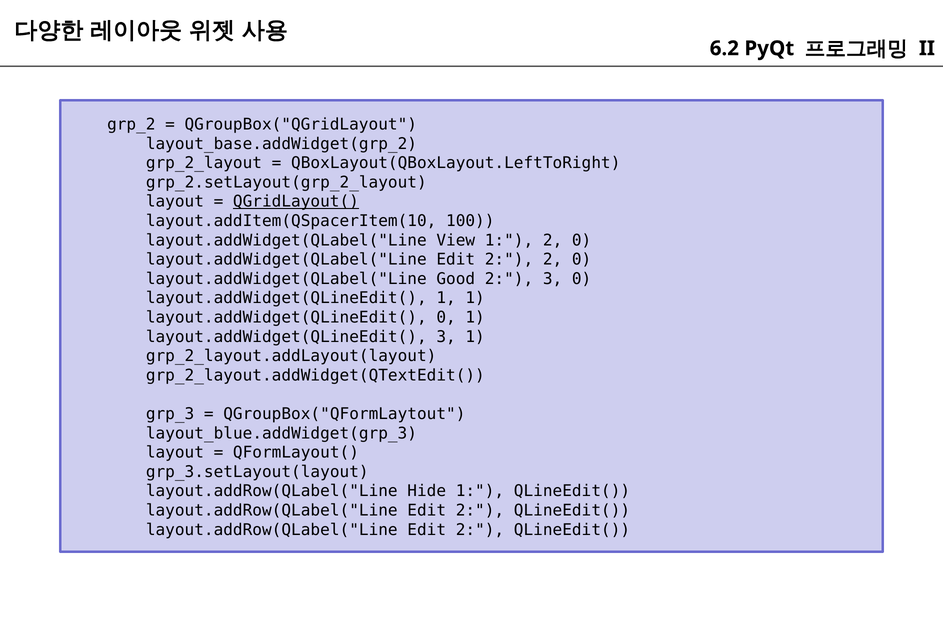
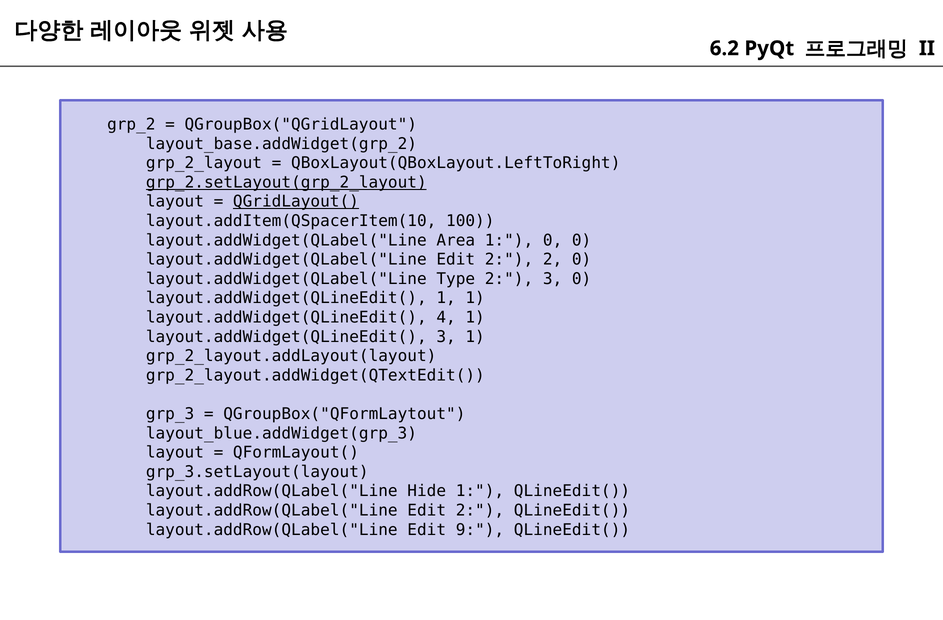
grp_2.setLayout(grp_2_layout underline: none -> present (286, 182)
View: View -> Area (456, 240)
1 2: 2 -> 0 (553, 240)
Good: Good -> Type (456, 279)
layout.addWidget(QLineEdit( 0: 0 -> 4 (446, 317)
2: 2 -> 9 (480, 529)
